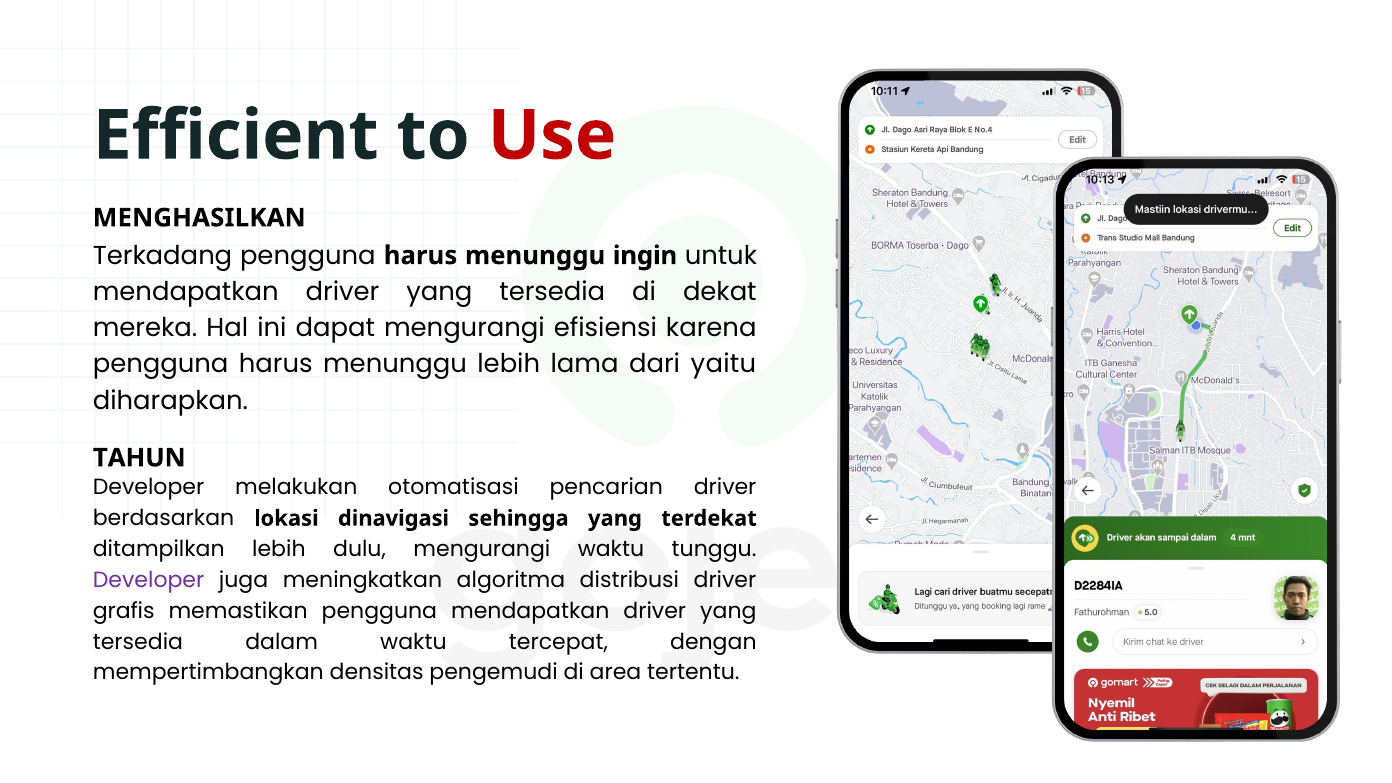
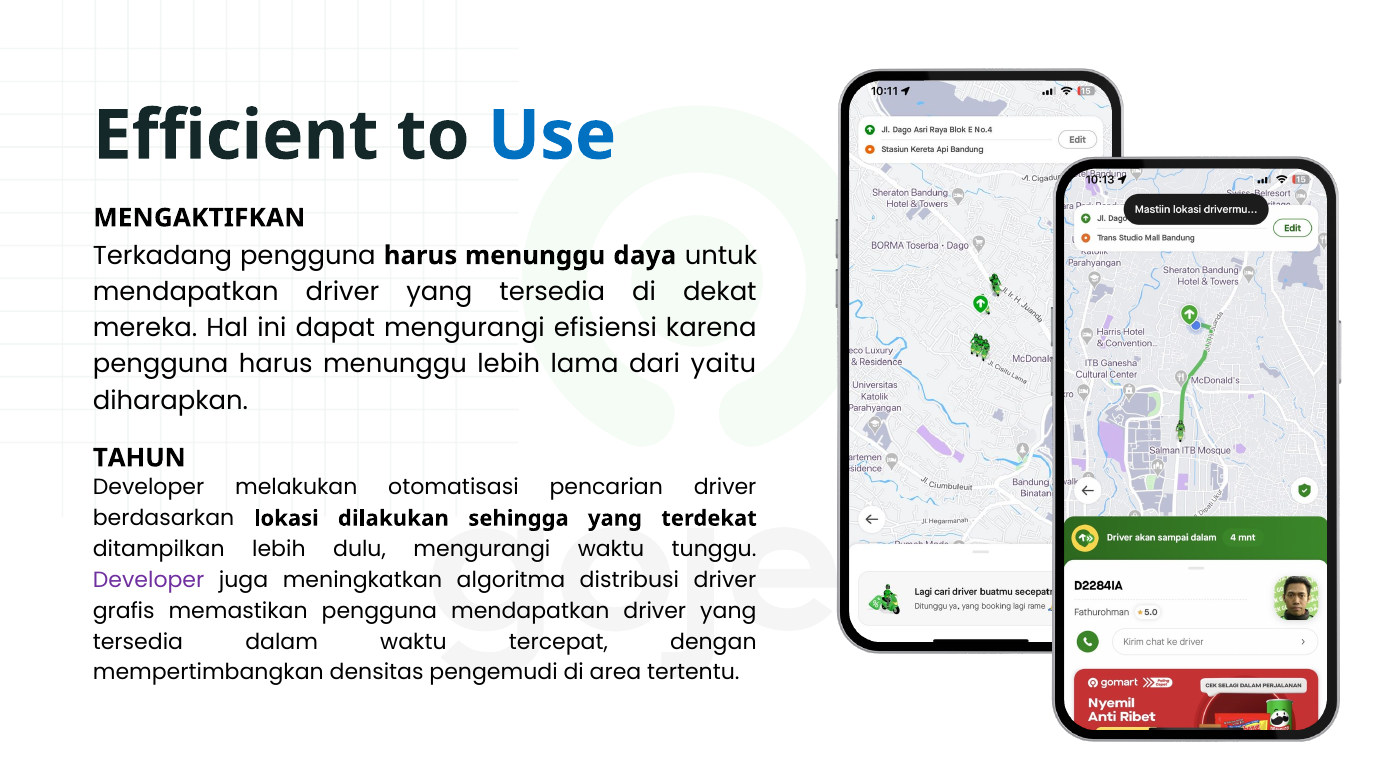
Use colour: red -> blue (552, 136)
MENGHASILKAN: MENGHASILKAN -> MENGAKTIFKAN (199, 218)
ingin: ingin -> daya (645, 256)
dinavigasi: dinavigasi -> dilakukan (393, 518)
